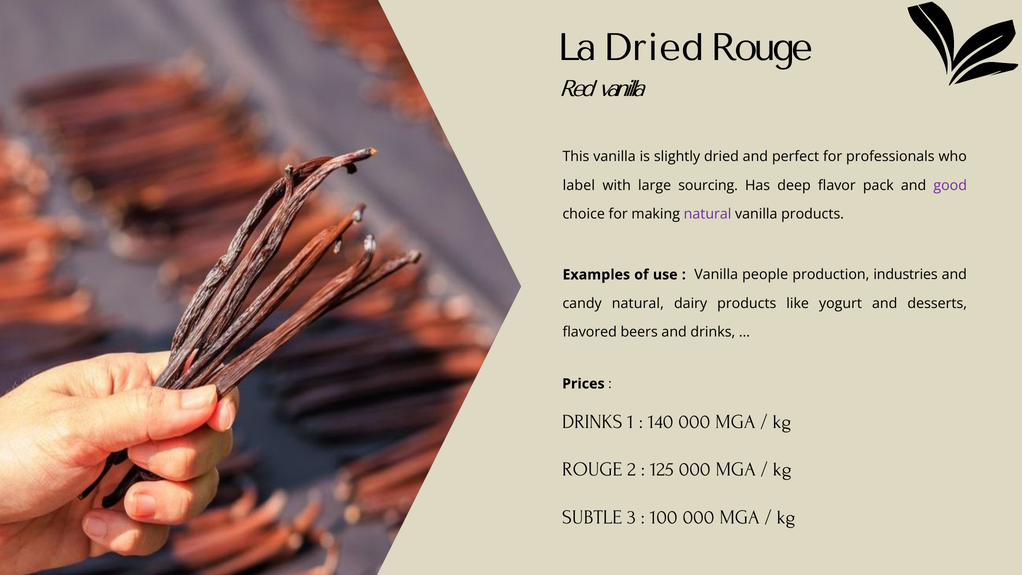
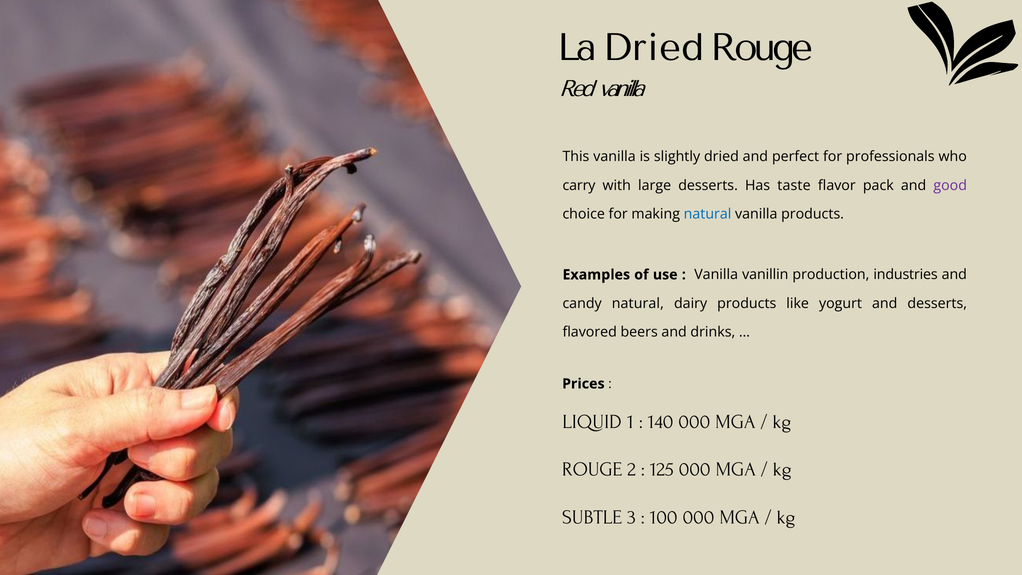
label: label -> carry (579, 185)
large sourcing: sourcing -> desserts (708, 185)
deep: deep -> taste (794, 185)
natural colour: purple -> blue (708, 214)
people: people -> vanillin (765, 275)
DRINKS: DRINKS -> LIQUID (592, 422)
